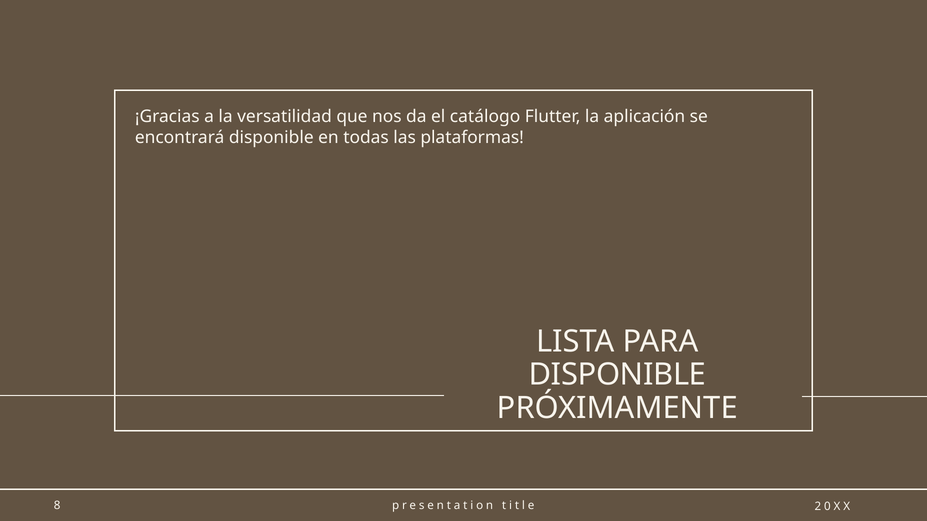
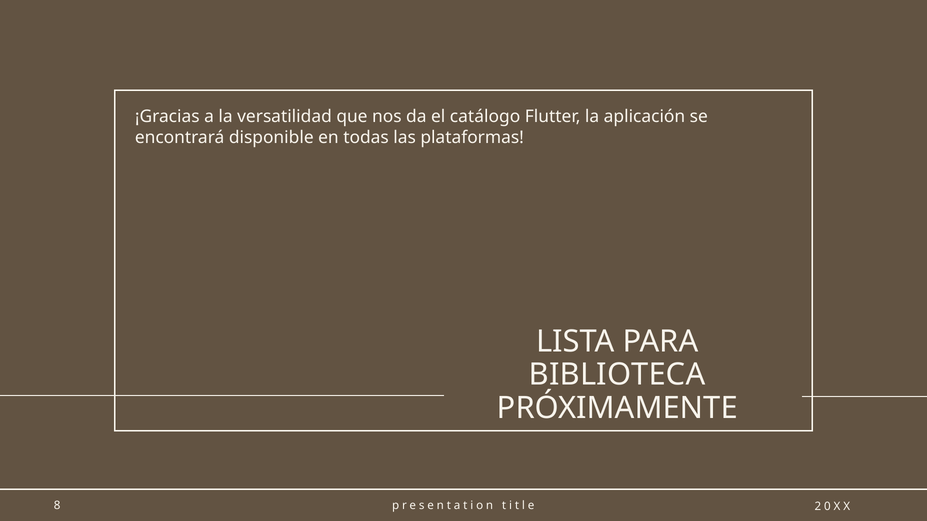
DISPONIBLE: DISPONIBLE -> BIBLIOTECA (617, 375)
